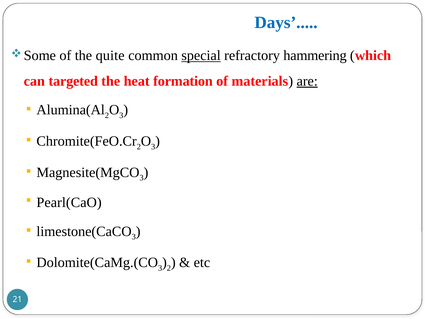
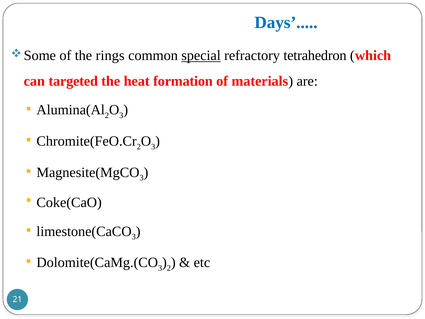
quite: quite -> rings (110, 56)
hammering: hammering -> tetrahedron (315, 56)
are underline: present -> none (307, 81)
Pearl(CaO: Pearl(CaO -> Coke(CaO (69, 202)
